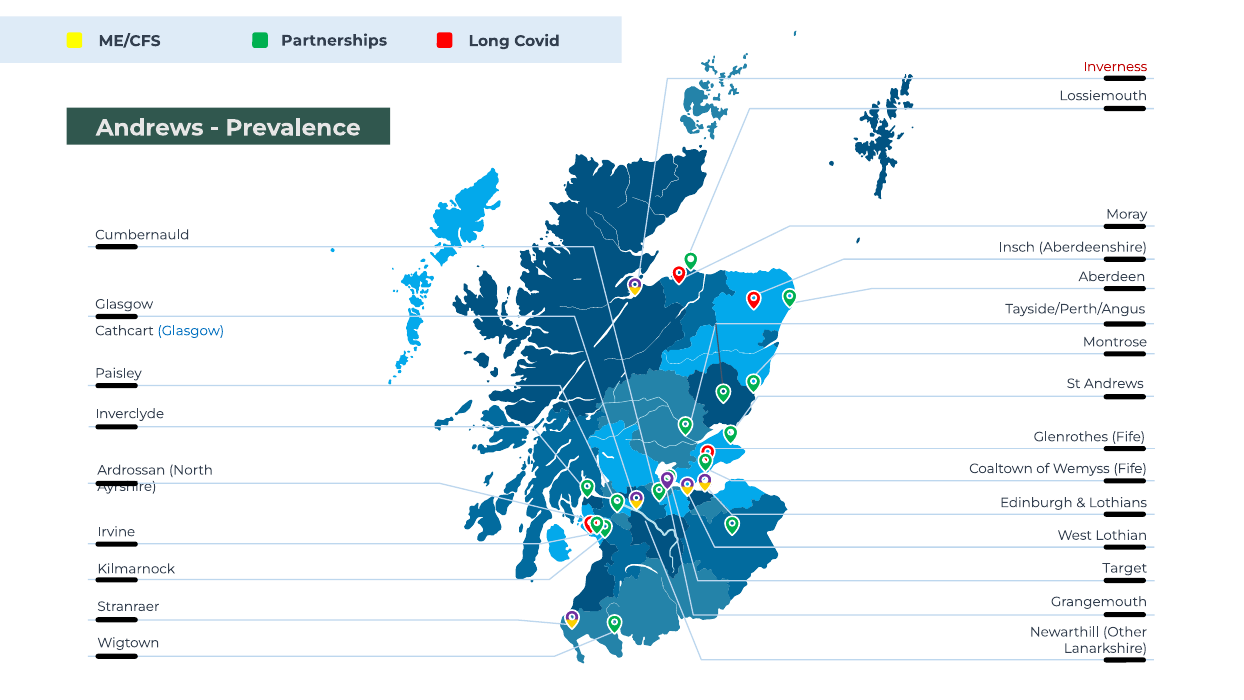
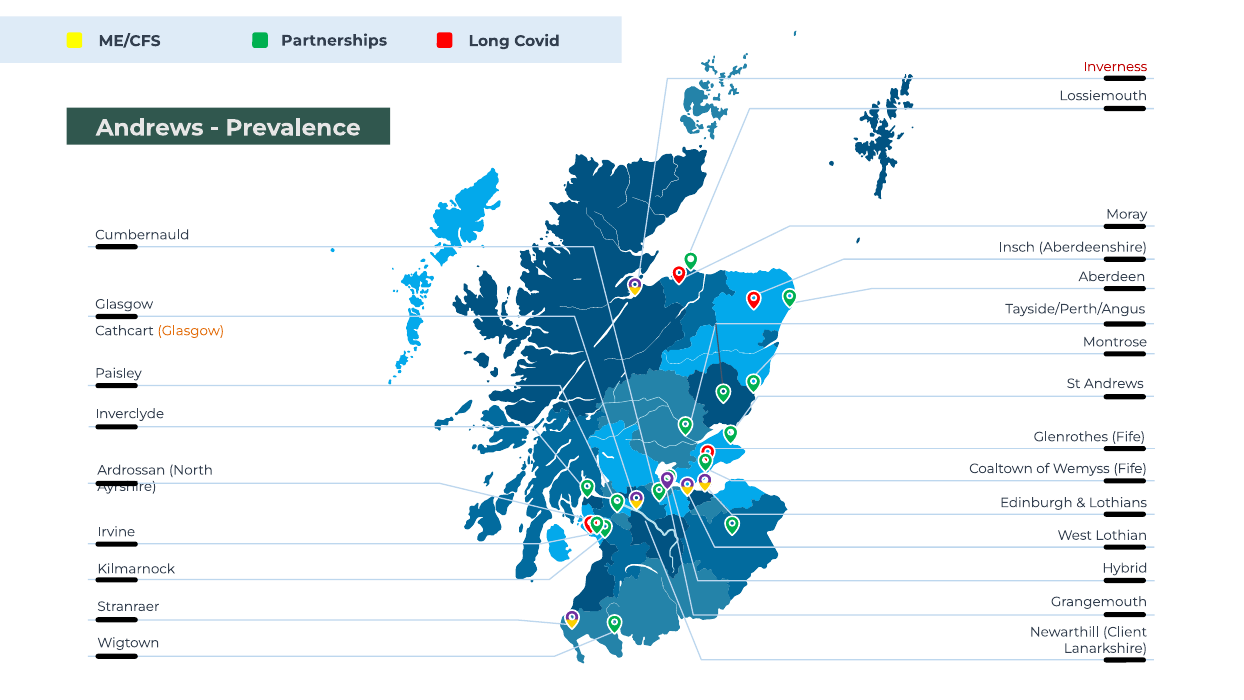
Glasgow colour: blue -> orange (191, 331)
Target: Target -> Hybrid (1125, 568)
Other: Other -> Client (1125, 632)
